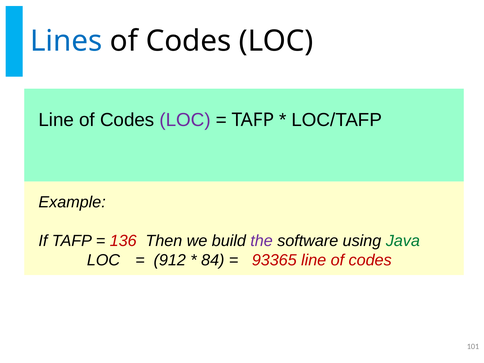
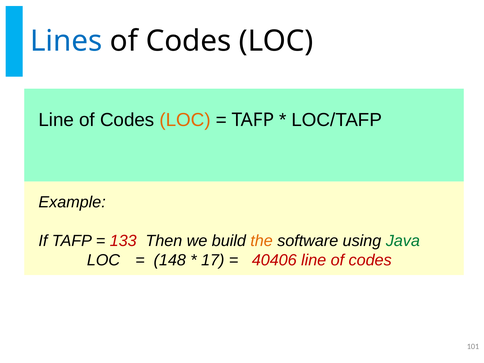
LOC colour: purple -> orange (185, 120)
136: 136 -> 133 (123, 241)
the colour: purple -> orange (262, 241)
912: 912 -> 148 (170, 260)
84: 84 -> 17 (213, 260)
93365: 93365 -> 40406 (274, 260)
